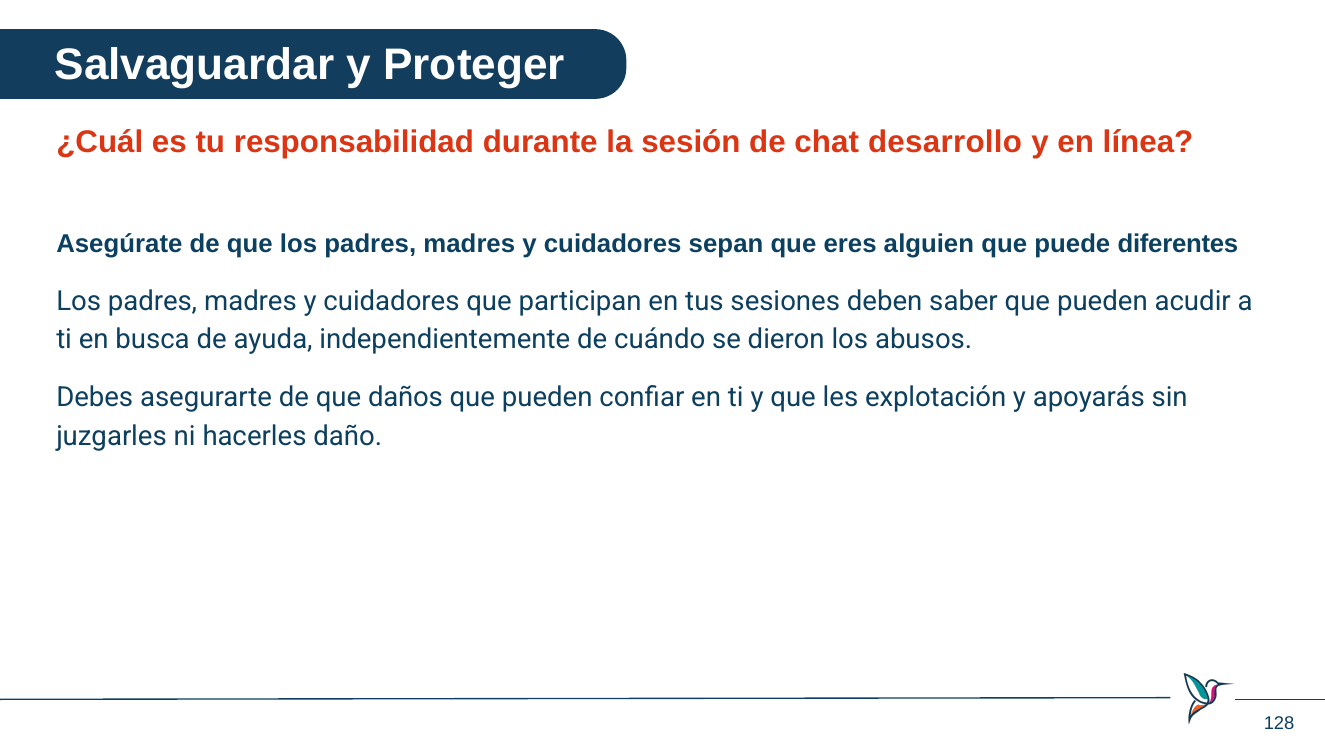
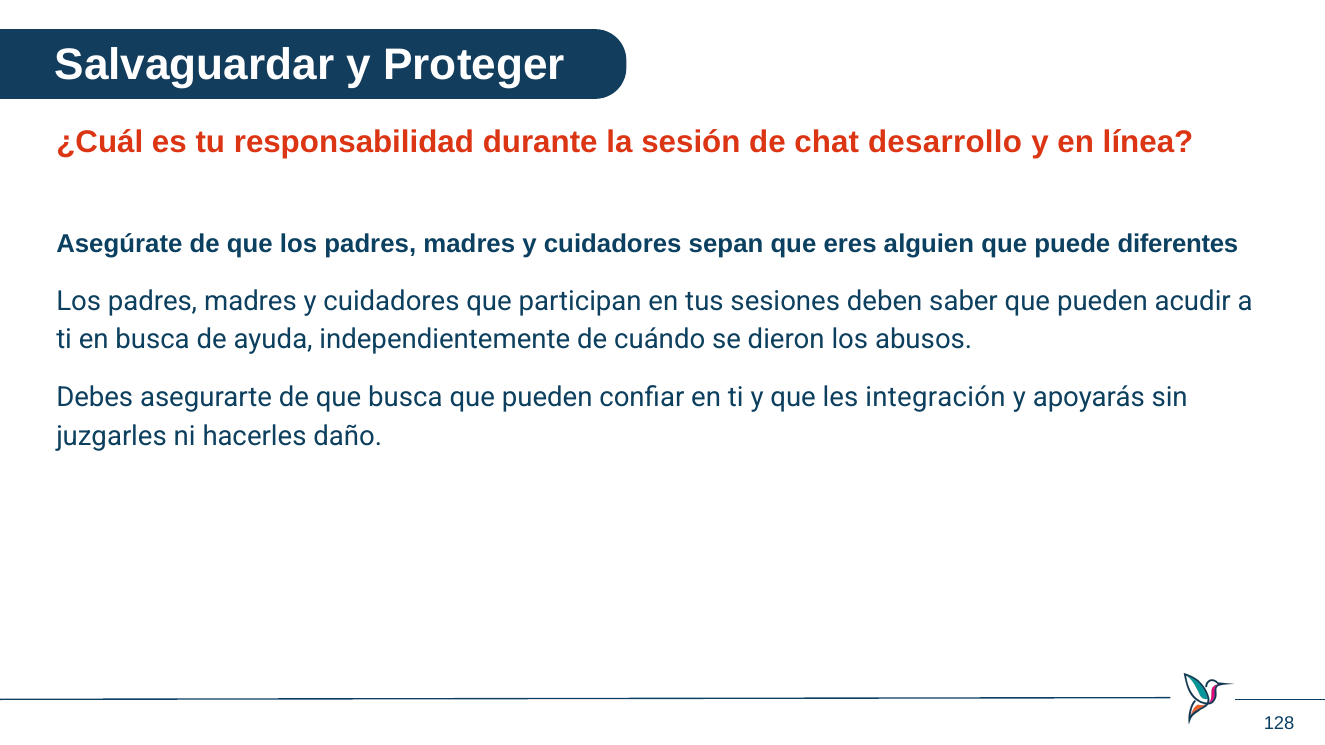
que daños: daños -> busca (405, 398)
explotación: explotación -> integración (935, 398)
